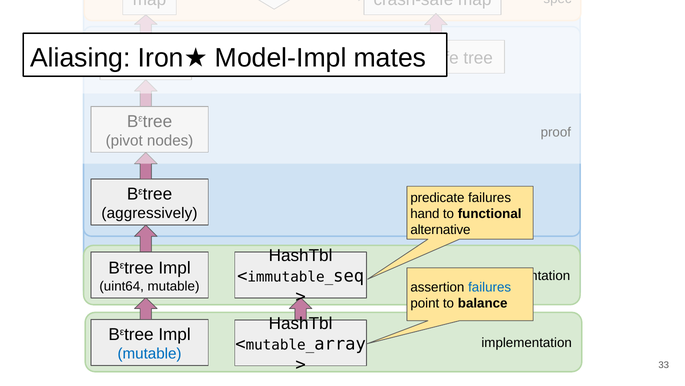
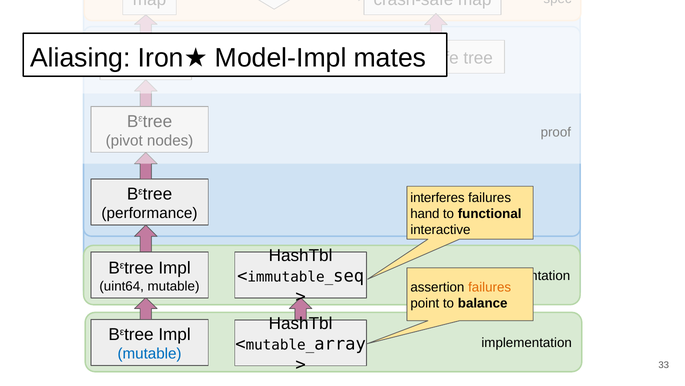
predicate: predicate -> interferes (437, 197)
aggressively: aggressively -> performance (150, 213)
alternative: alternative -> interactive (440, 229)
failures colour: blue -> orange (490, 287)
